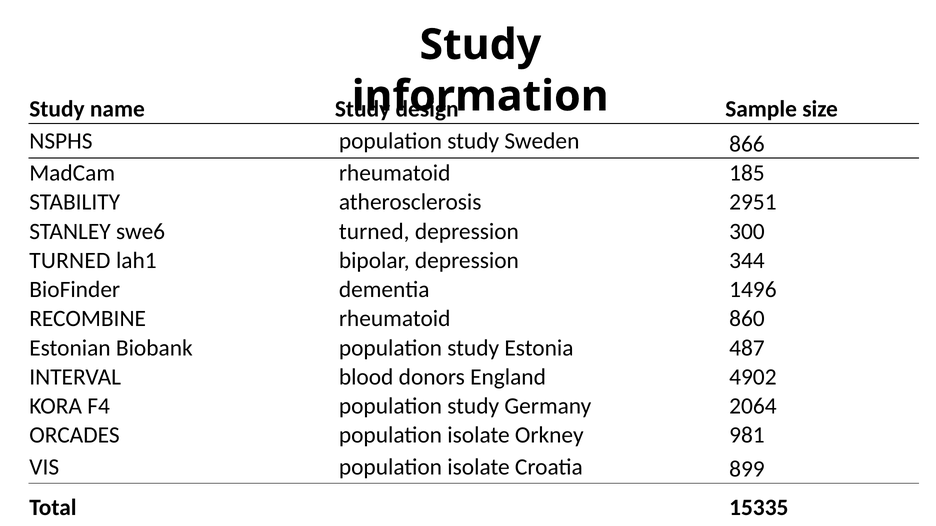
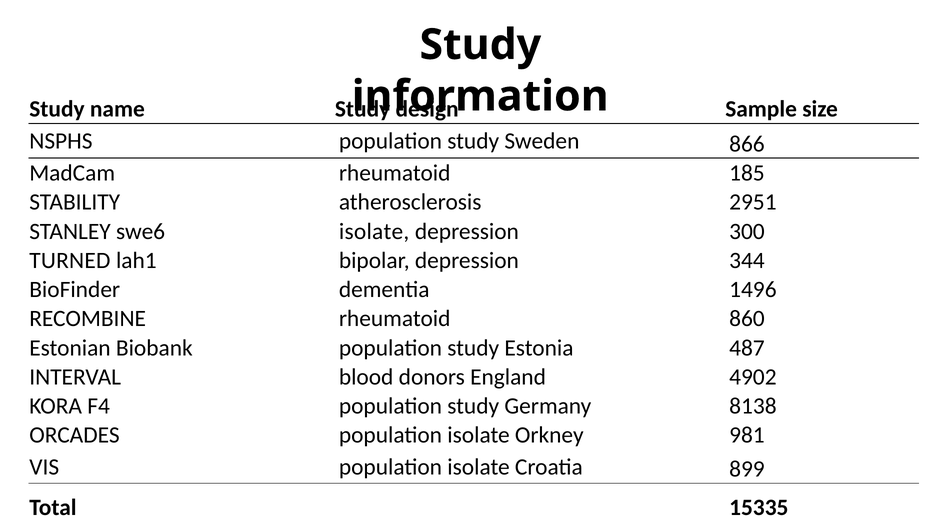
swe6 turned: turned -> isolate (374, 232)
2064: 2064 -> 8138 (753, 406)
